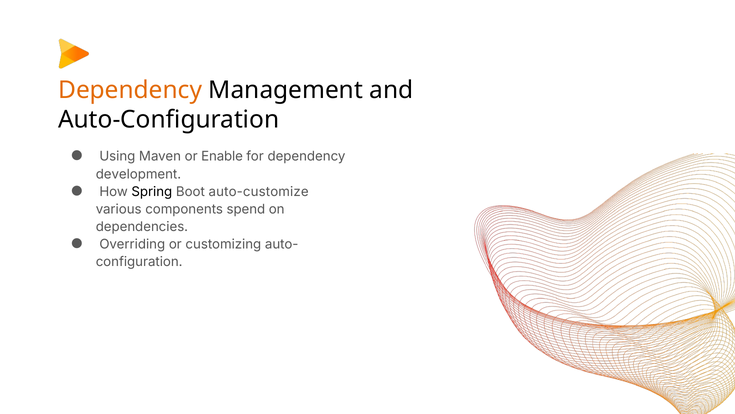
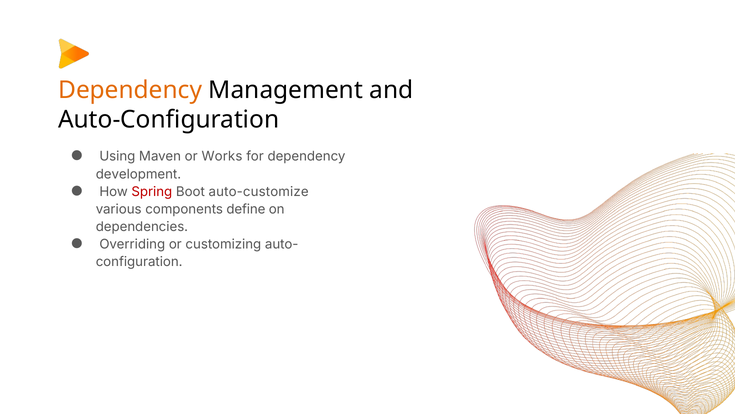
Enable: Enable -> Works (222, 156)
Spring colour: black -> red (152, 191)
spend: spend -> define (246, 209)
